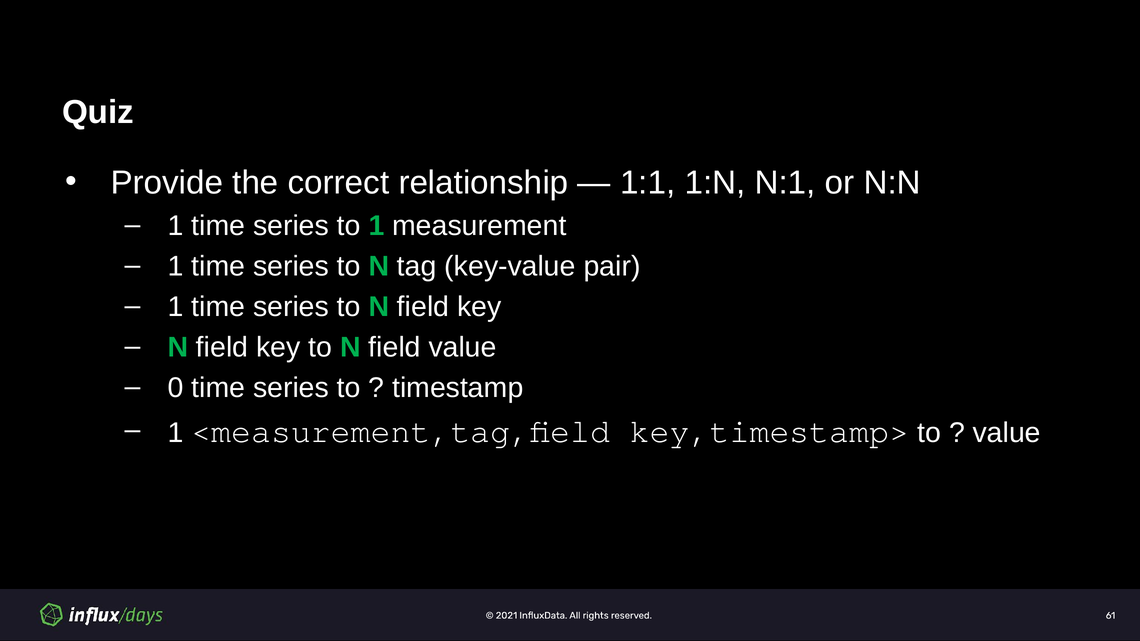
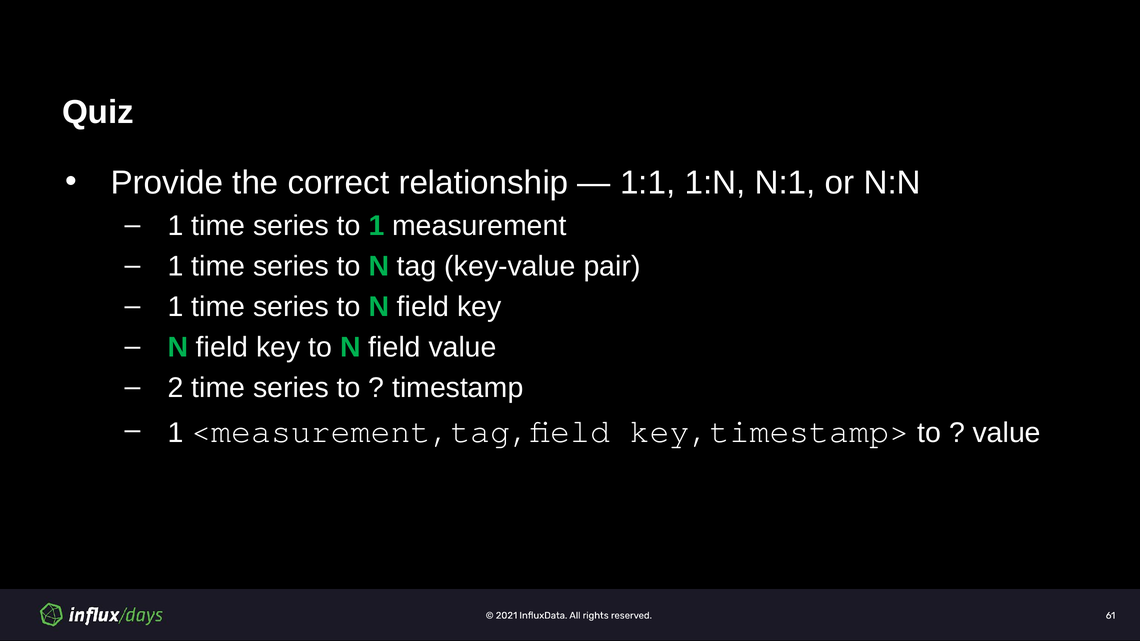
0: 0 -> 2 (176, 388)
